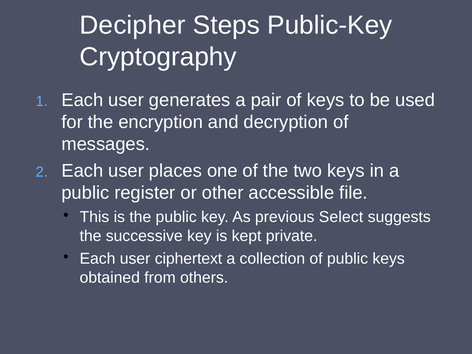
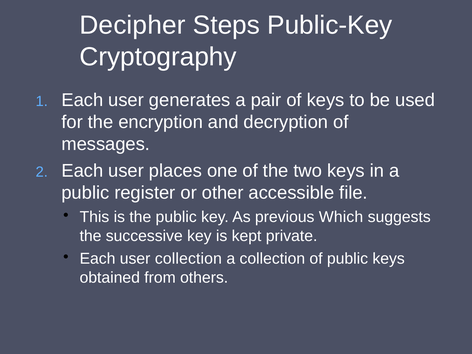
Select: Select -> Which (341, 217)
user ciphertext: ciphertext -> collection (188, 259)
